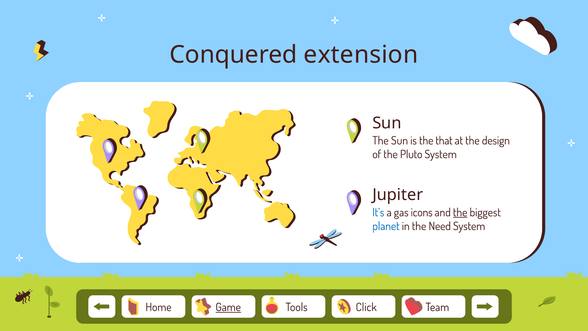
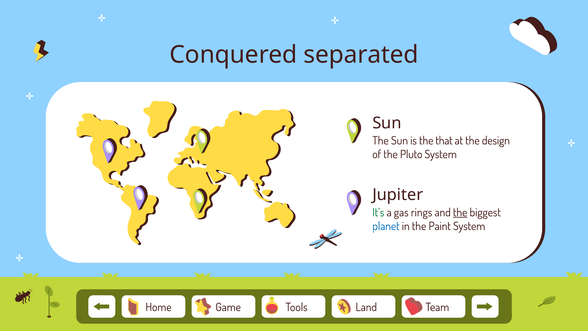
extension: extension -> separated (361, 55)
It’s colour: blue -> green (378, 212)
icons: icons -> rings (422, 212)
Need: Need -> Paint (440, 226)
Game underline: present -> none (228, 307)
Click: Click -> Land (366, 307)
